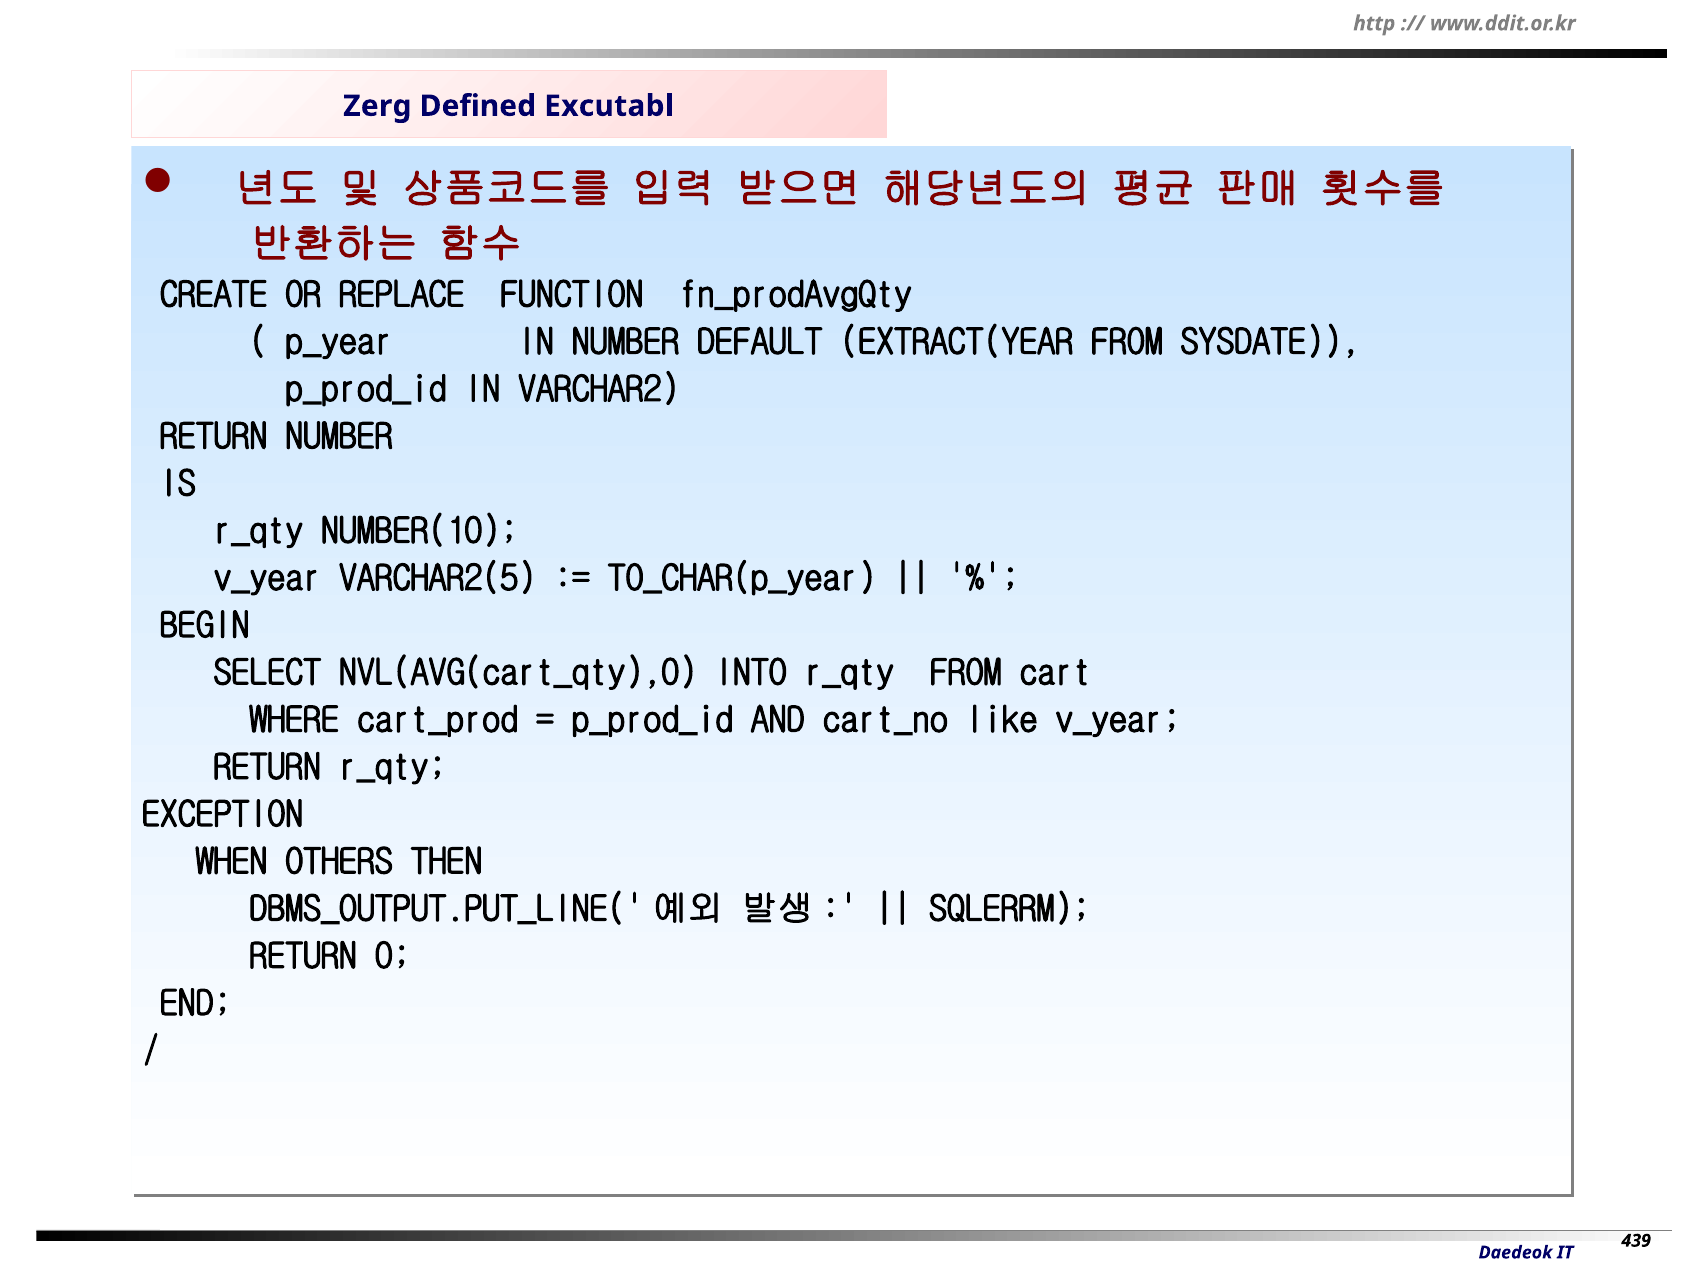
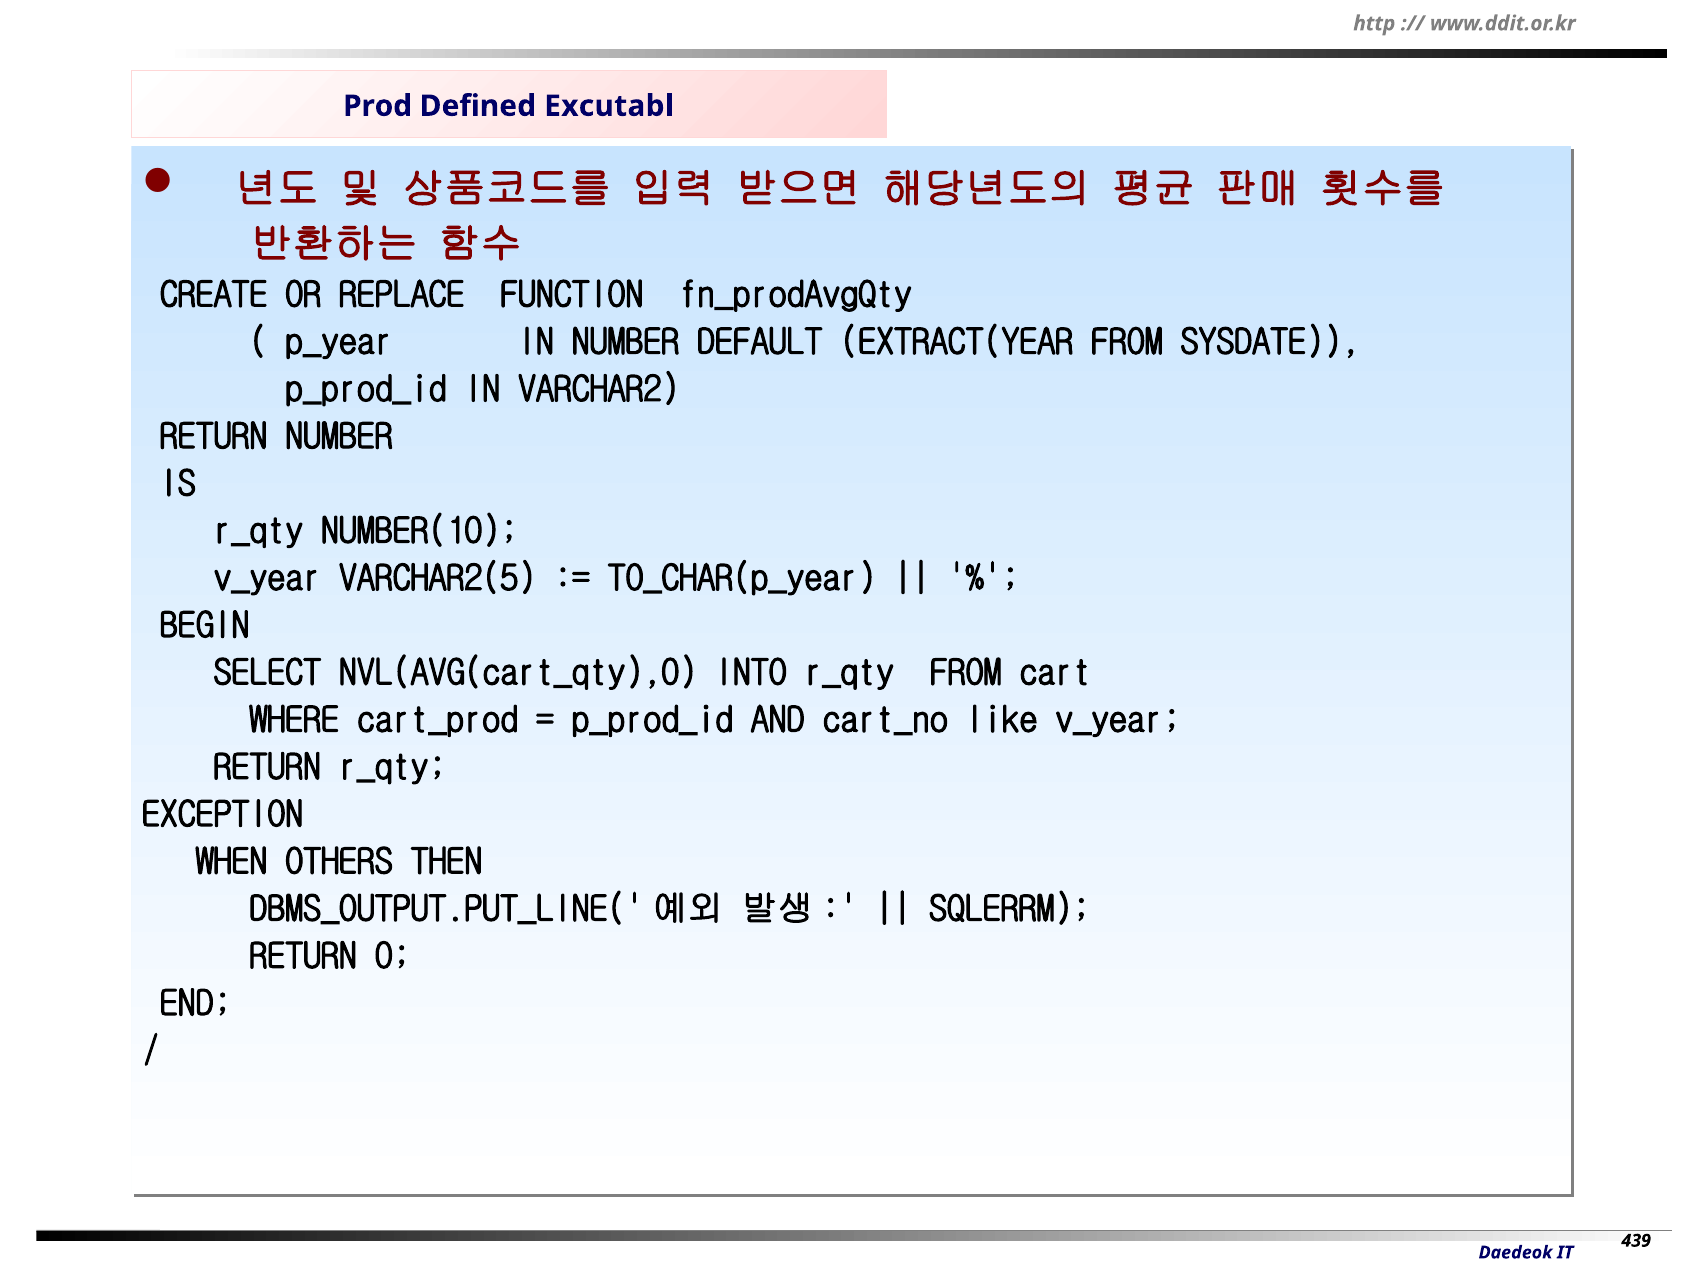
Zerg: Zerg -> Prod (378, 106)
